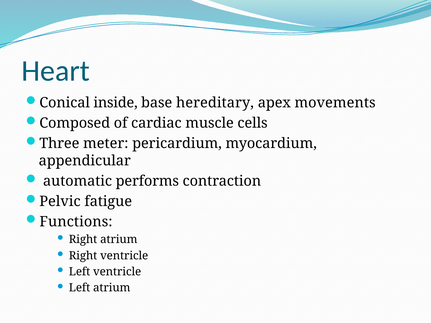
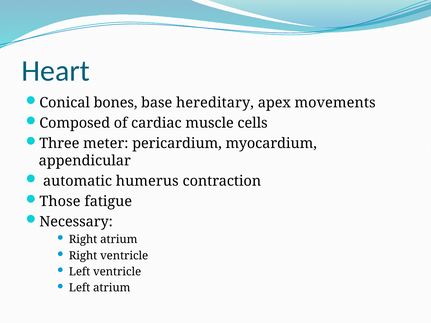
inside: inside -> bones (116, 103)
performs: performs -> humerus (147, 181)
Pelvic: Pelvic -> Those (60, 202)
Functions: Functions -> Necessary (76, 222)
